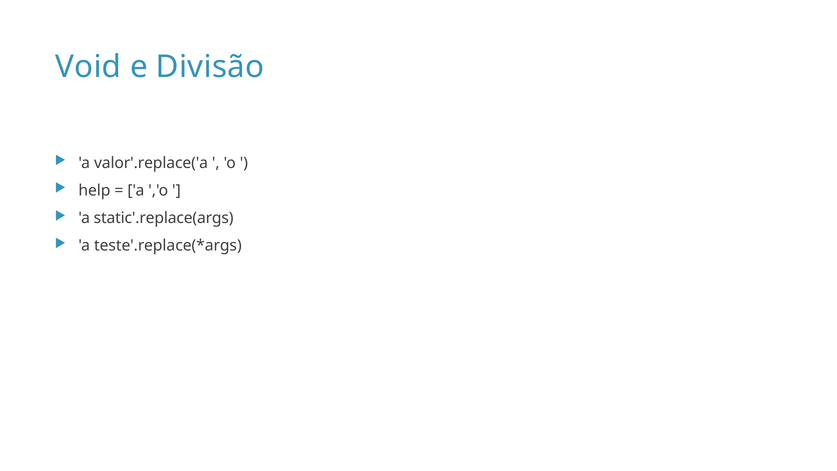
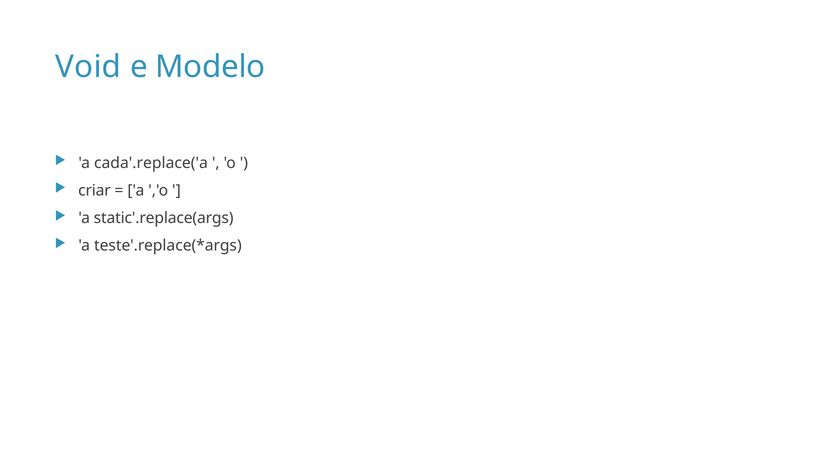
Divisão: Divisão -> Modelo (210, 67)
valor'.replace('a: valor'.replace('a -> cada'.replace('a (151, 163)
help: help -> criar (94, 191)
